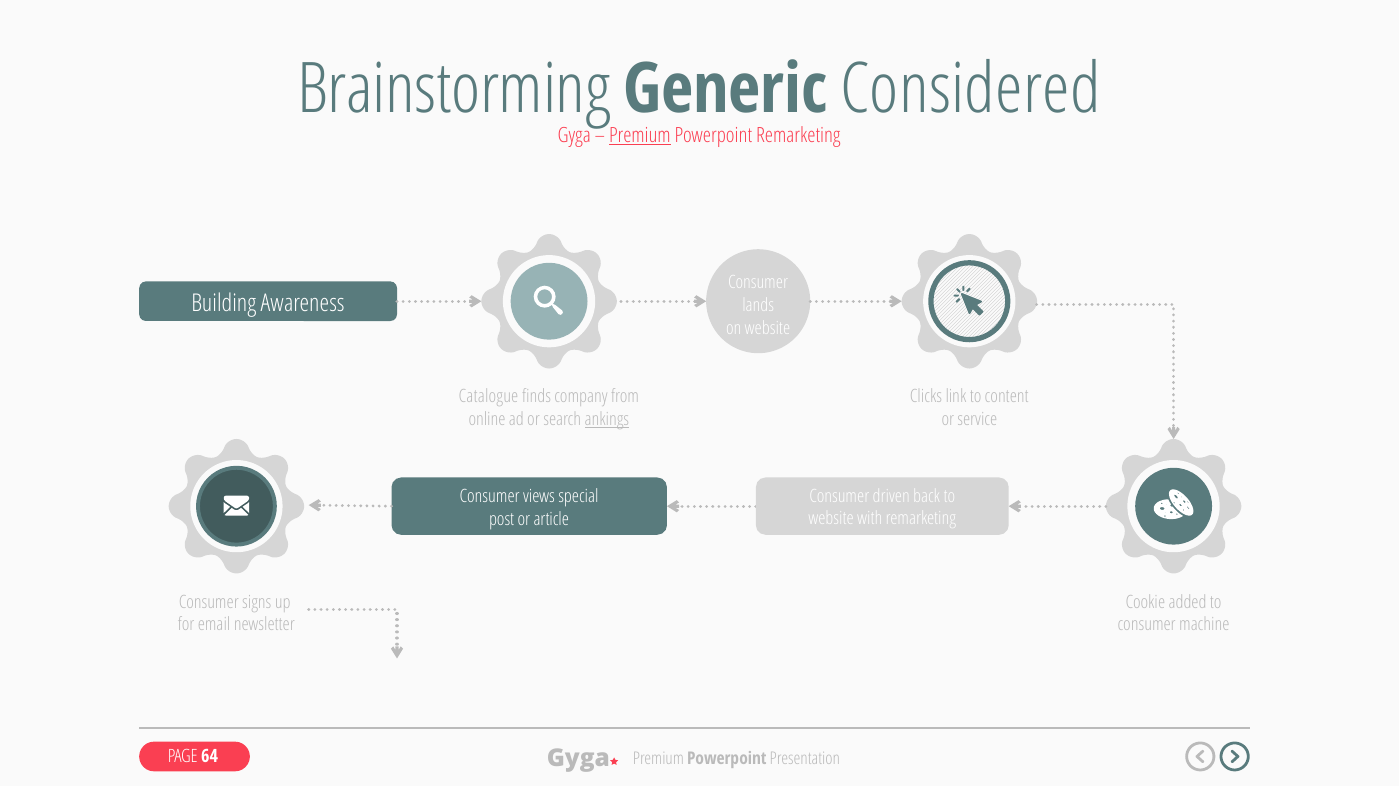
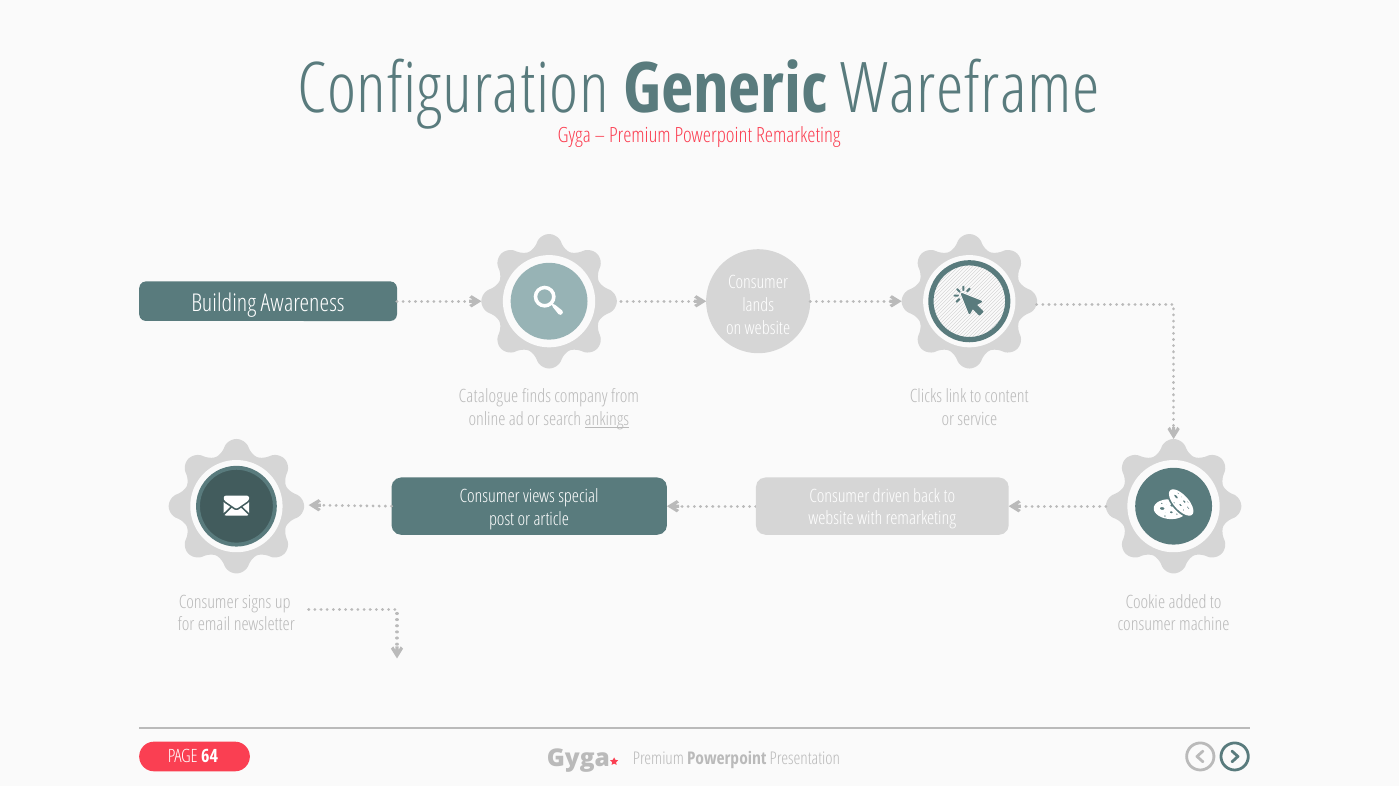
Brainstorming: Brainstorming -> Configuration (453, 90)
Considered: Considered -> Wareframe (971, 90)
Premium underline: present -> none (640, 136)
